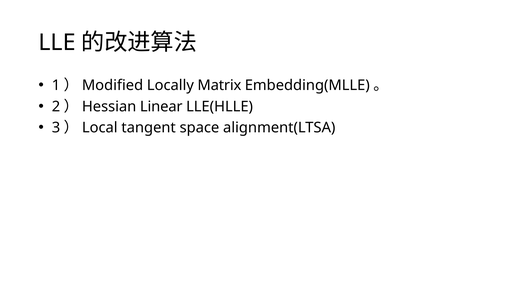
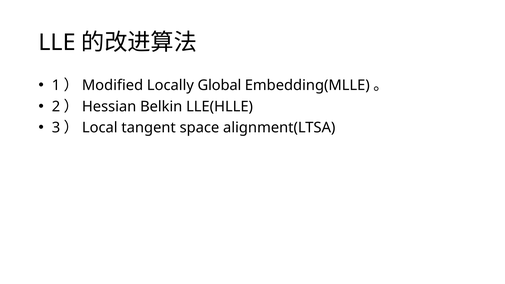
Matrix: Matrix -> Global (219, 85)
Linear: Linear -> Belkin (161, 107)
